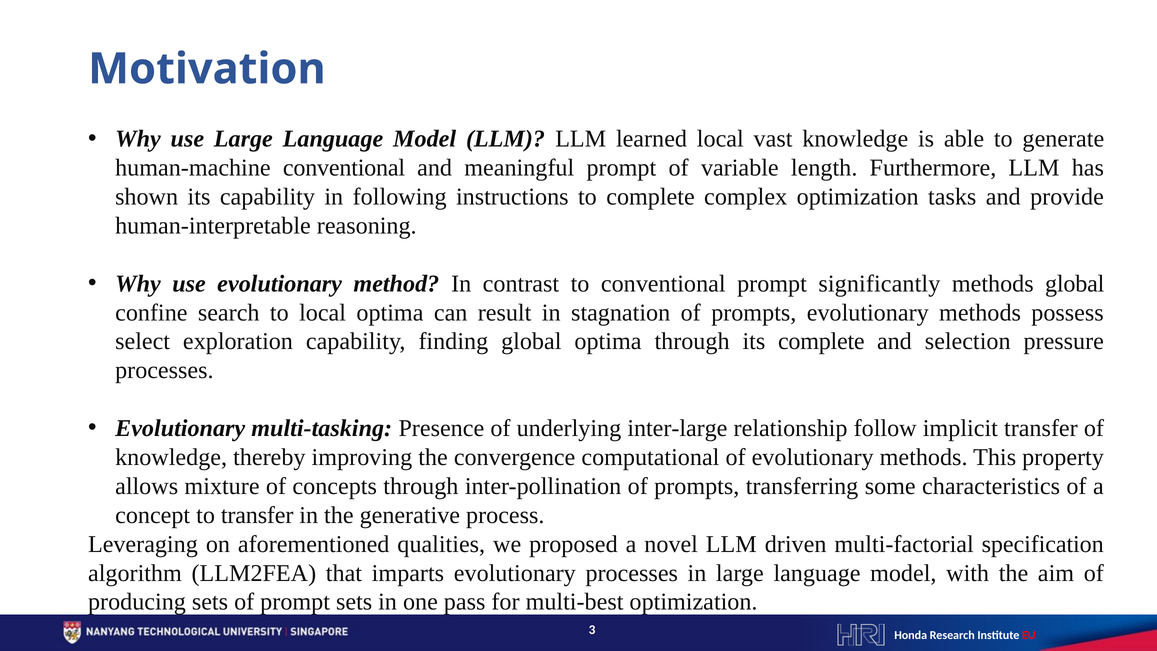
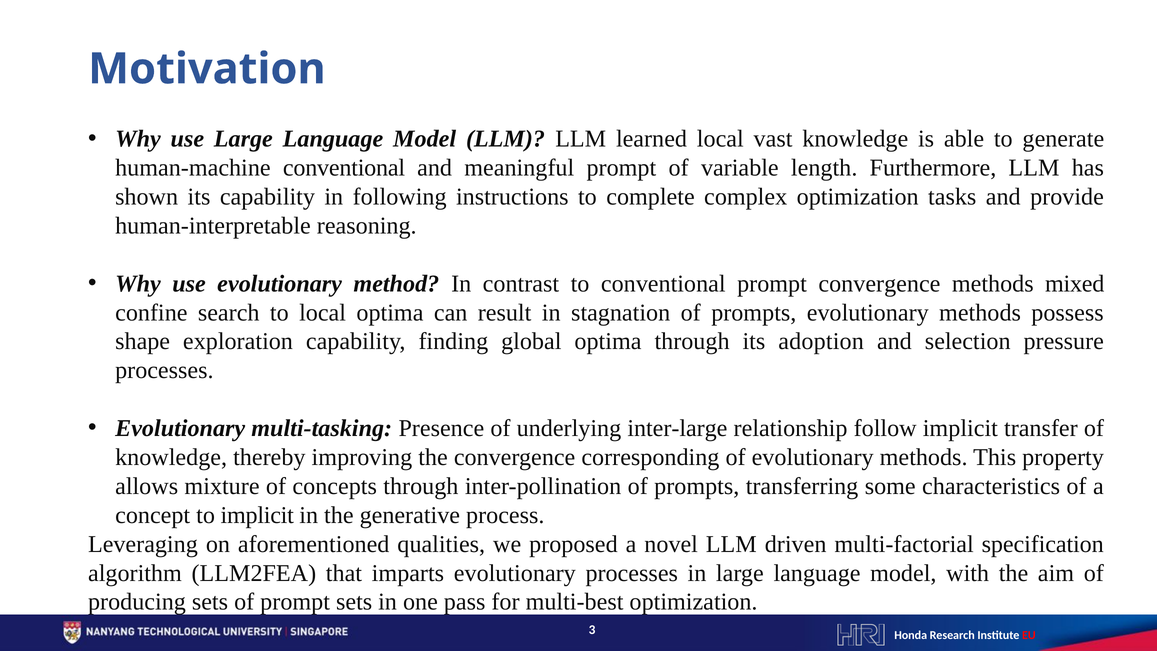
prompt significantly: significantly -> convergence (879, 284)
methods global: global -> mixed (1075, 284)
select: select -> shape (143, 341)
its complete: complete -> adoption (821, 341)
computational: computational -> corresponding (650, 457)
to transfer: transfer -> implicit (257, 515)
